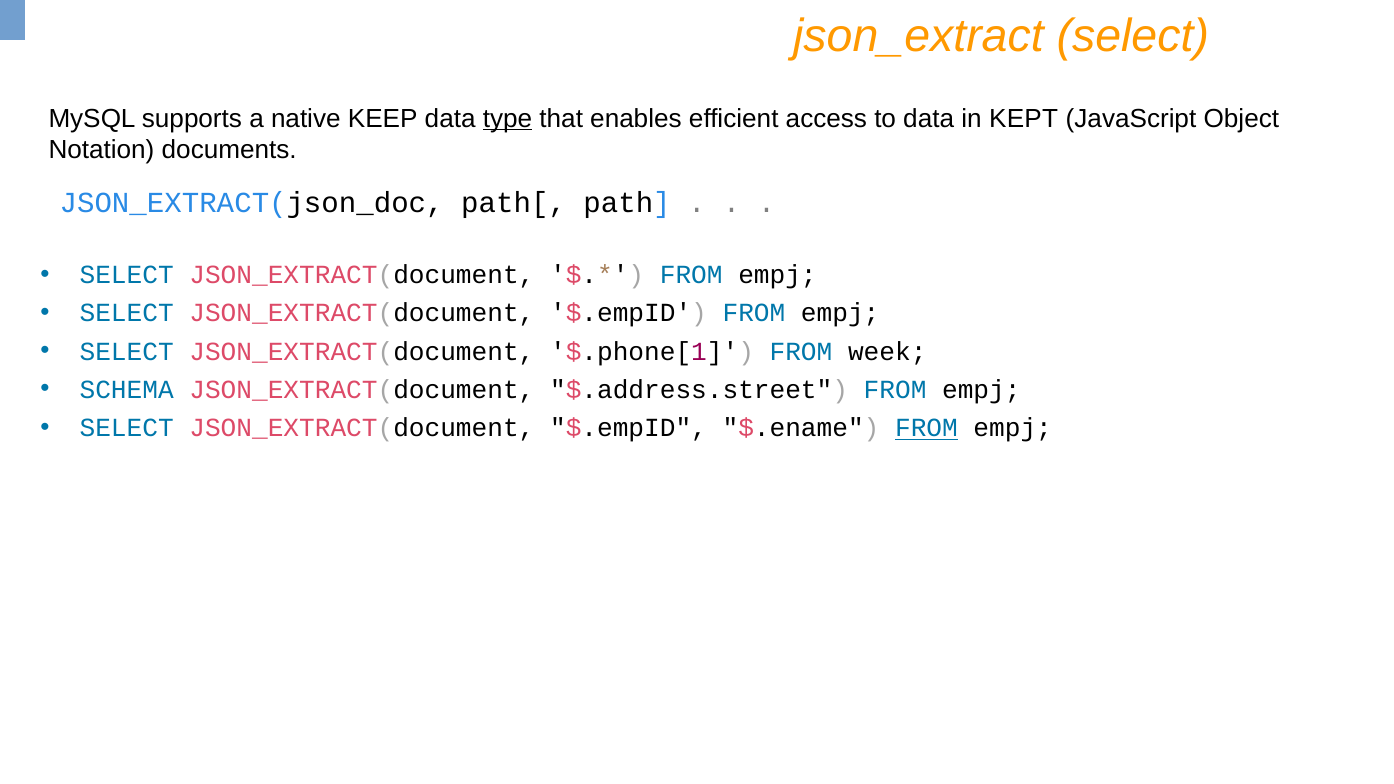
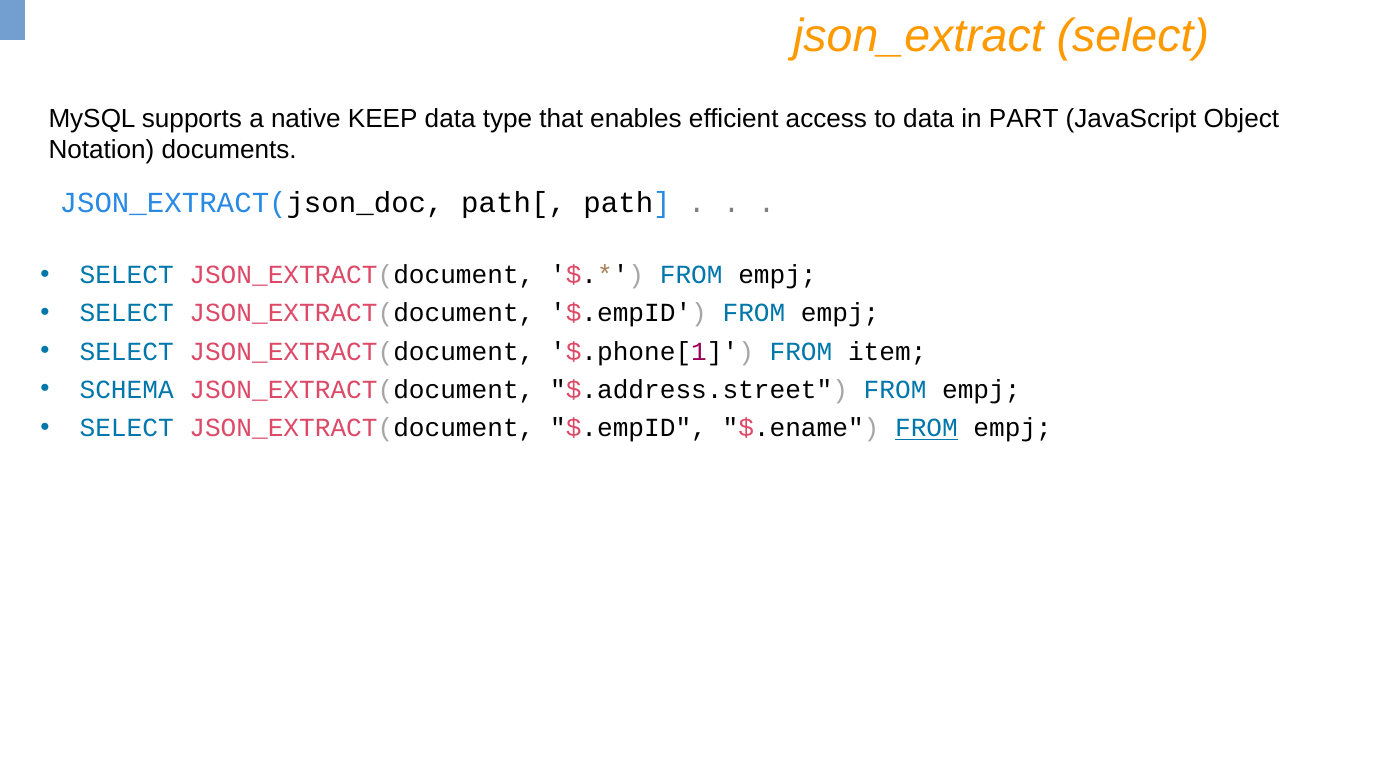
type underline: present -> none (508, 118)
KEPT: KEPT -> PART (1024, 118)
week: week -> item (887, 351)
